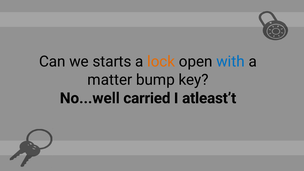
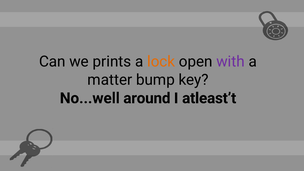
starts: starts -> prints (112, 62)
with colour: blue -> purple (231, 62)
carried: carried -> around (147, 98)
